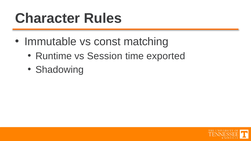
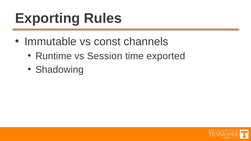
Character: Character -> Exporting (48, 18)
matching: matching -> channels (146, 42)
